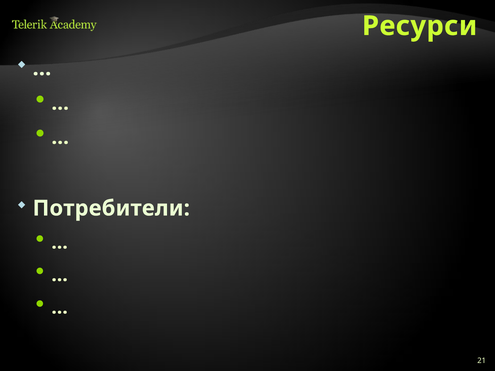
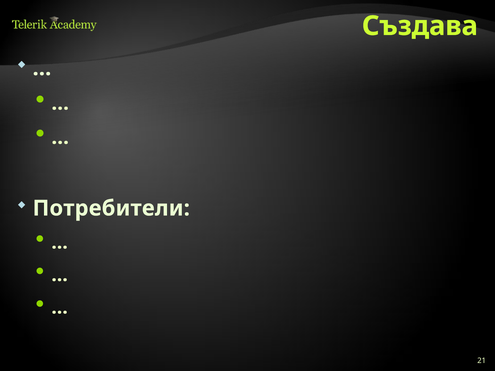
Ресурси: Ресурси -> Създава (420, 26)
